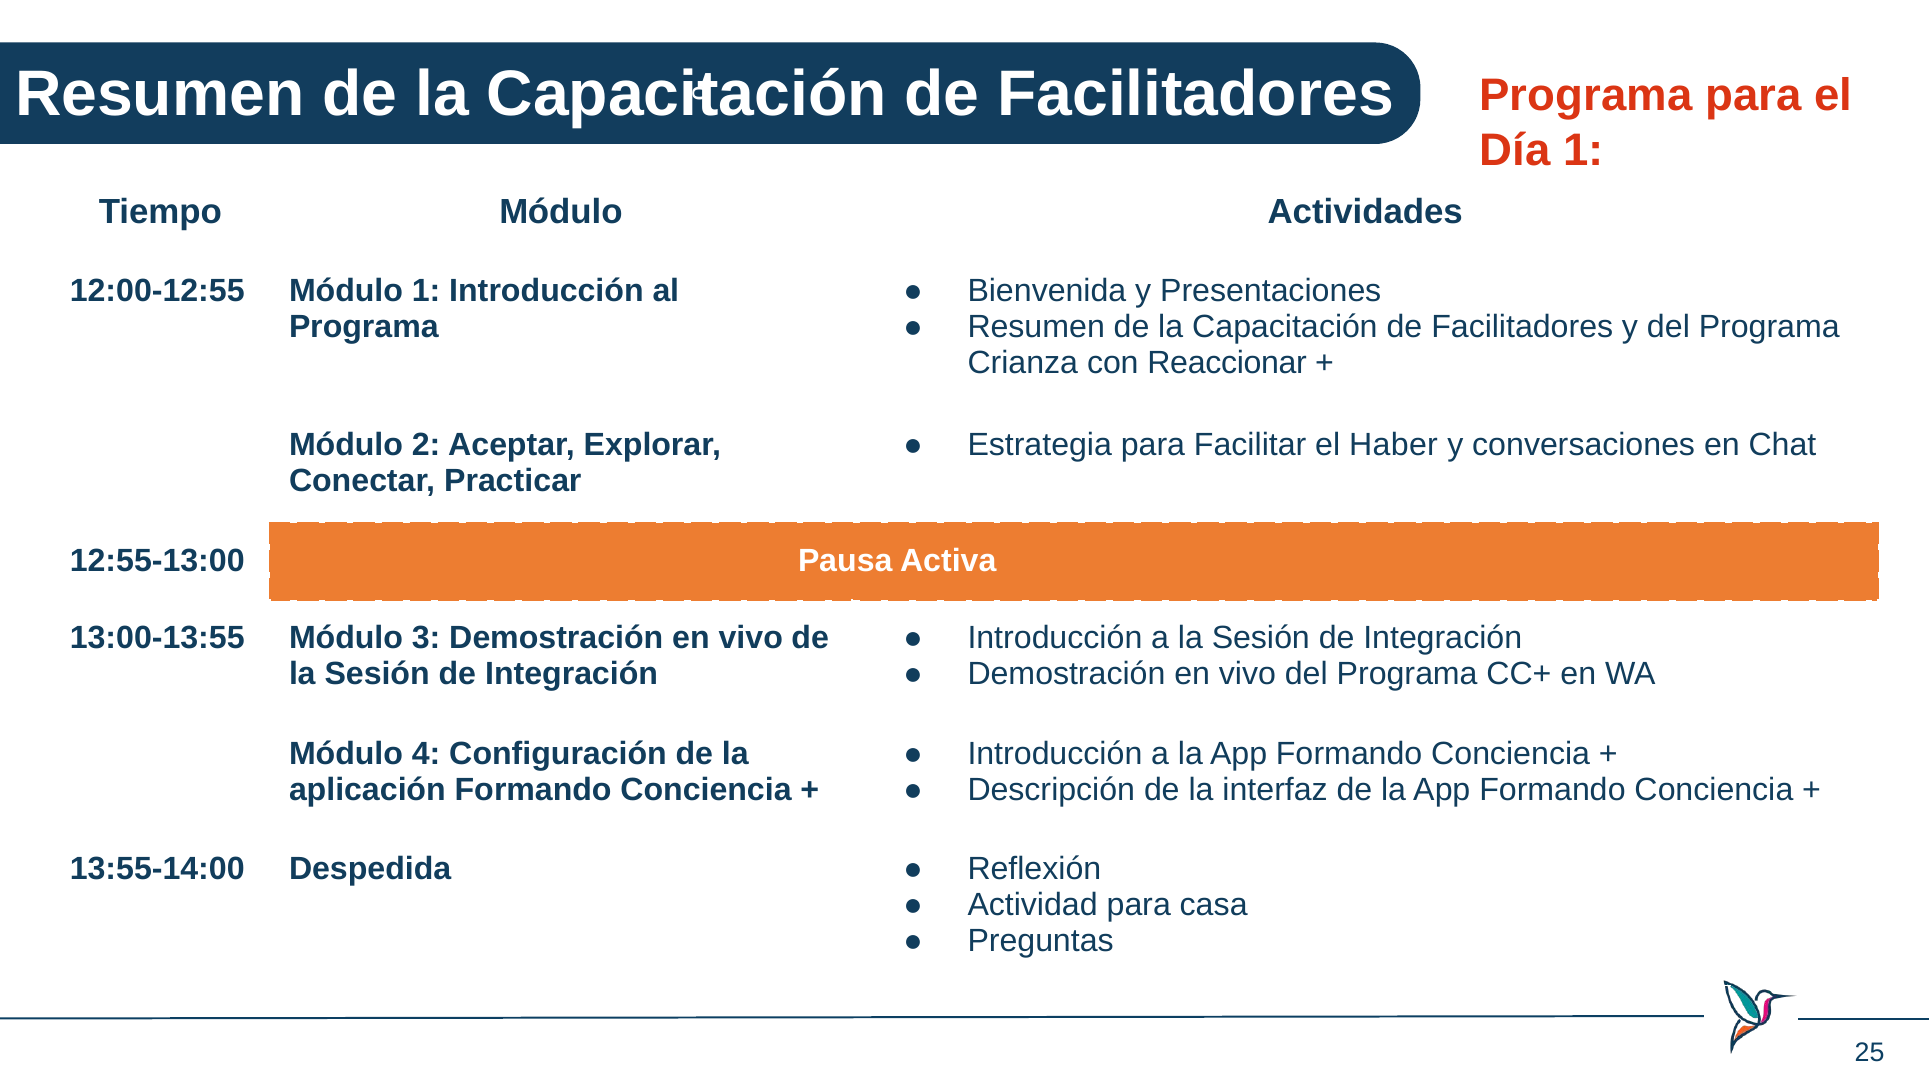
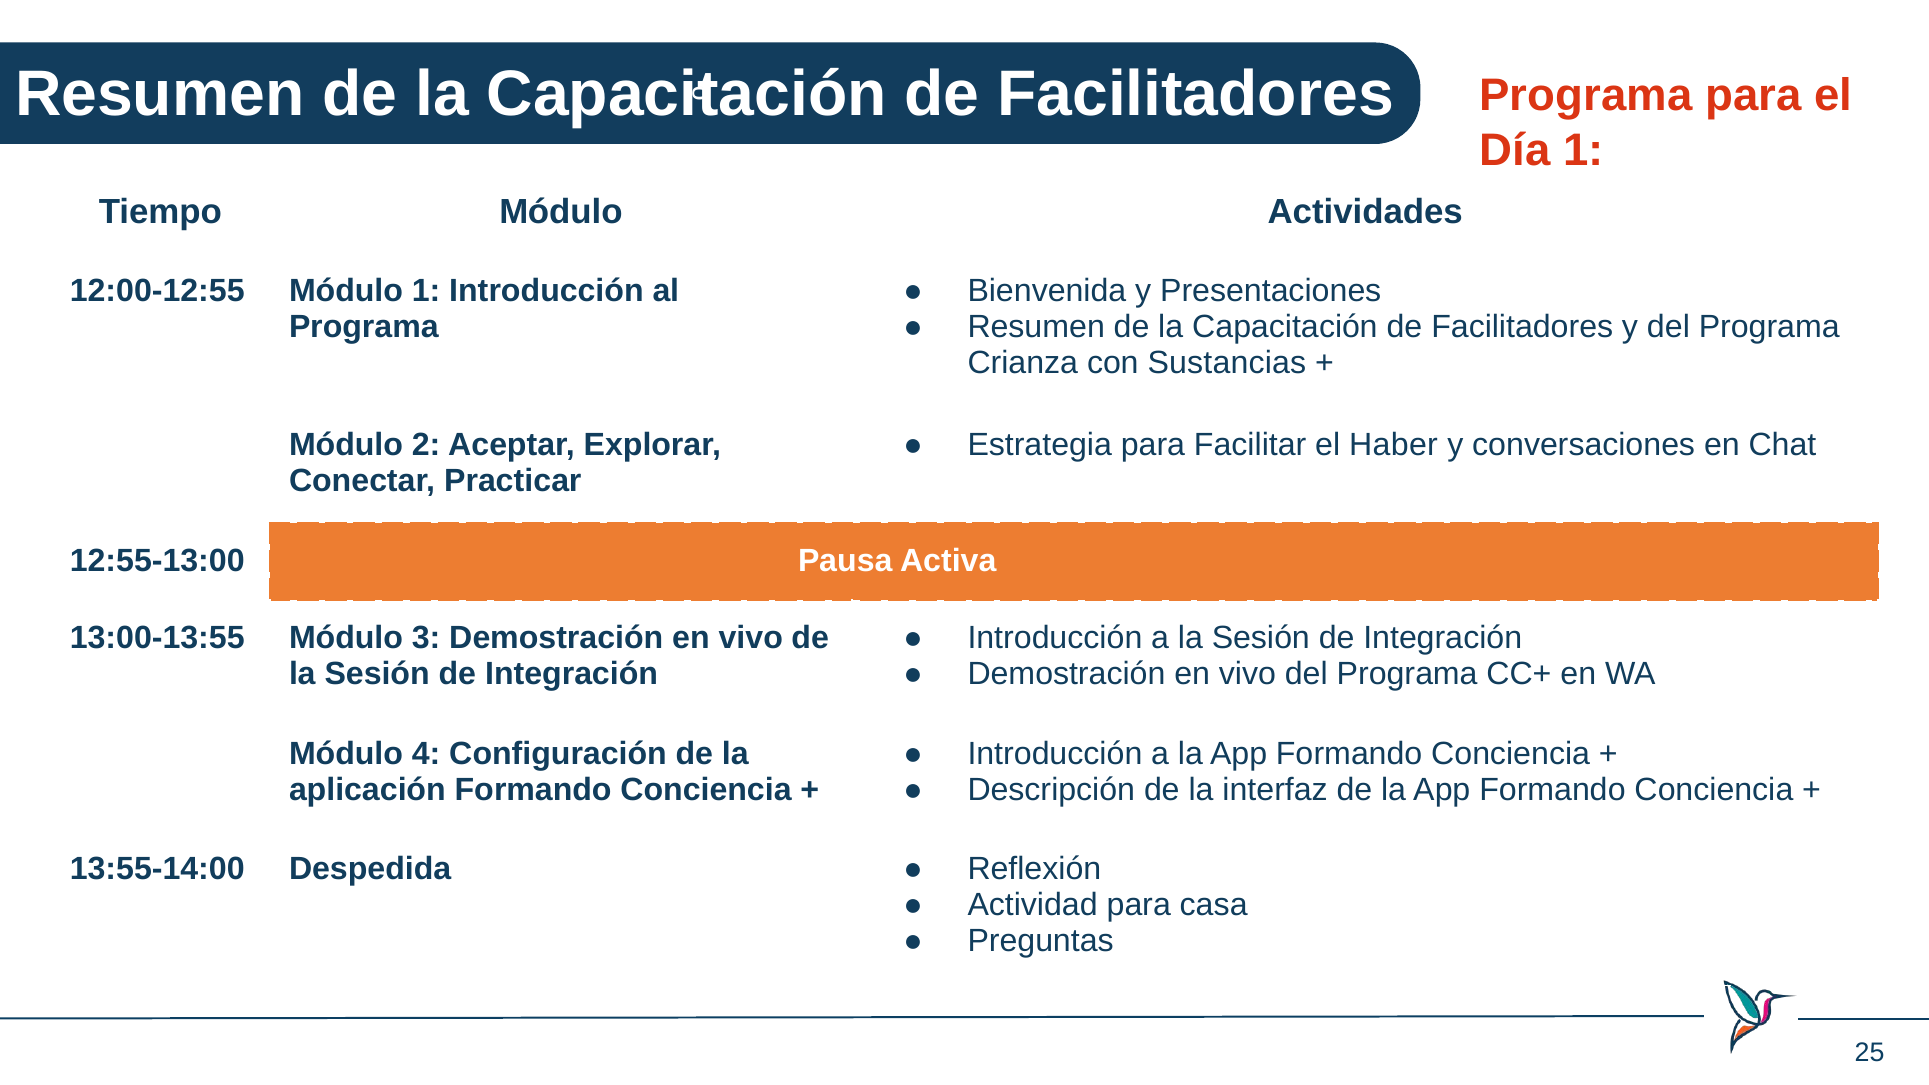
Reaccionar: Reaccionar -> Sustancias (1227, 363)
